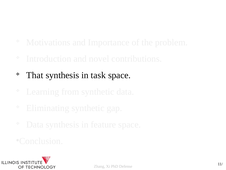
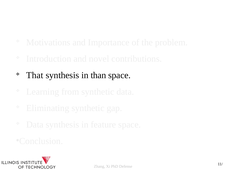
task: task -> than (98, 75)
